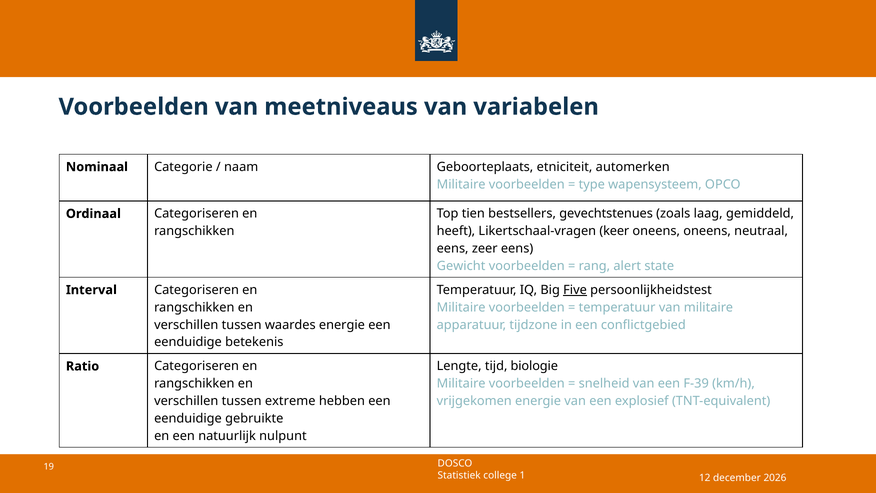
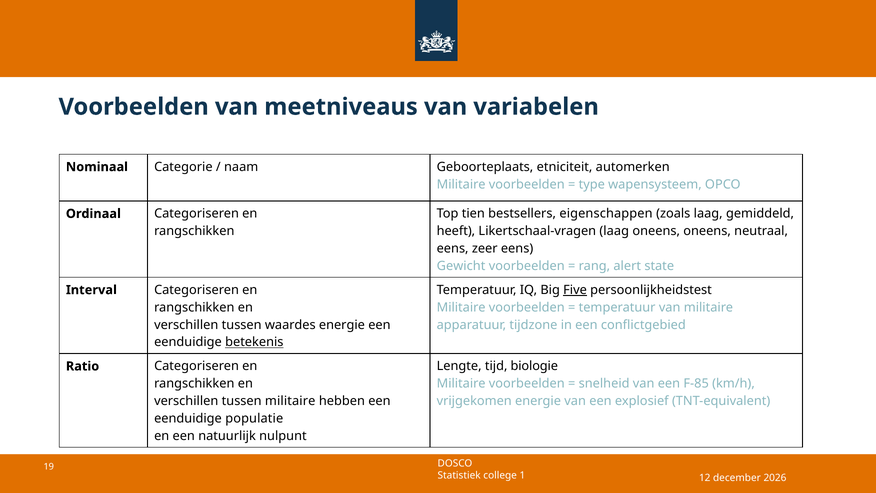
gevechtstenues: gevechtstenues -> eigenschappen (606, 214)
Likertschaal-vragen keer: keer -> laag (614, 231)
betekenis underline: none -> present (254, 342)
F-39: F-39 -> F-85 (696, 383)
tussen extreme: extreme -> militaire (290, 401)
gebruikte: gebruikte -> populatie (254, 418)
